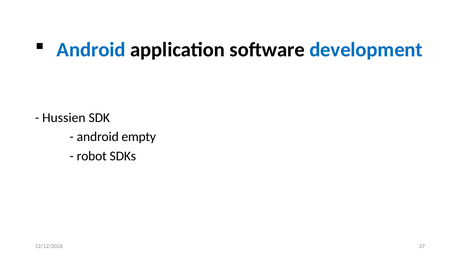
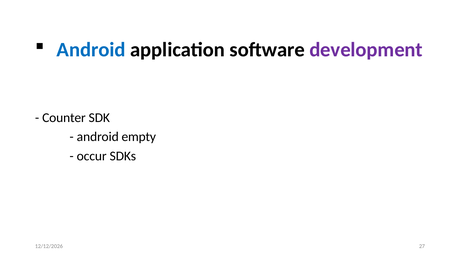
development colour: blue -> purple (366, 50)
Hussien: Hussien -> Counter (64, 118)
robot: robot -> occur (92, 157)
